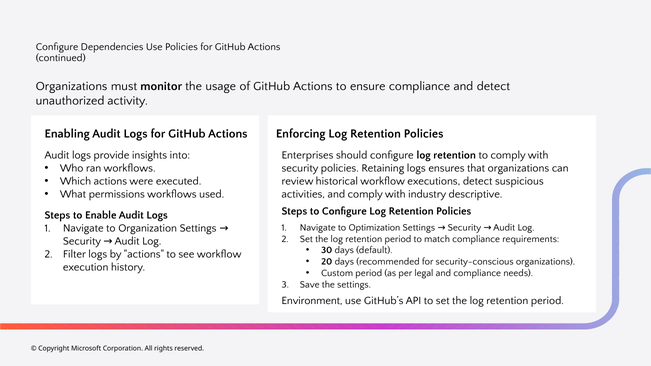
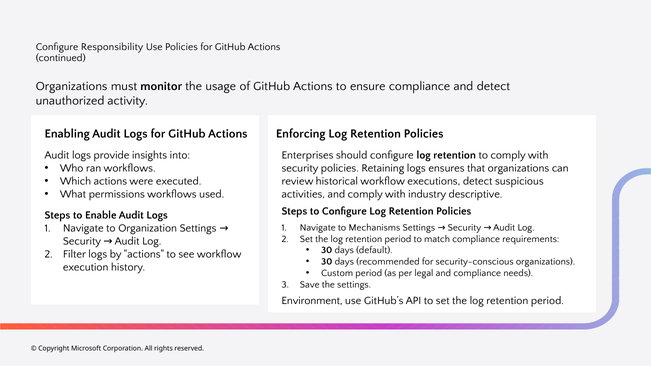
Dependencies: Dependencies -> Responsibility (112, 47)
Optimization: Optimization -> Mechanisms (374, 228)
20: 20 -> 30 (327, 262)
